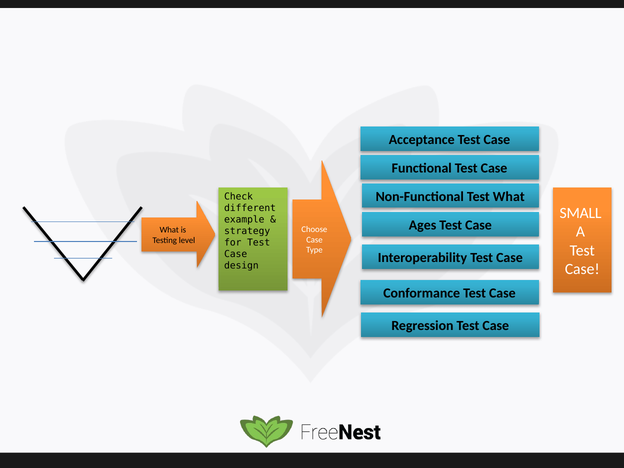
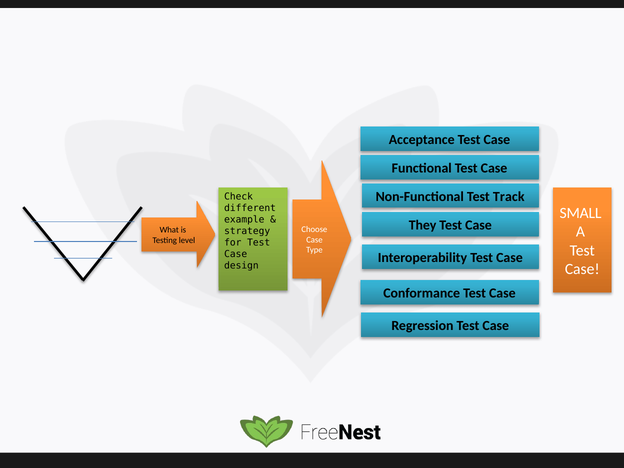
Test What: What -> Track (509, 196)
Ages: Ages -> They (423, 225)
